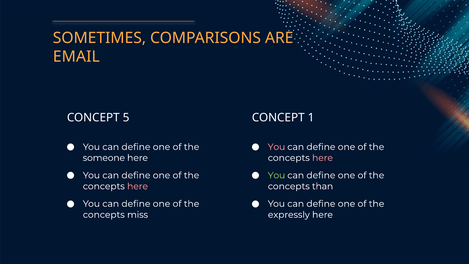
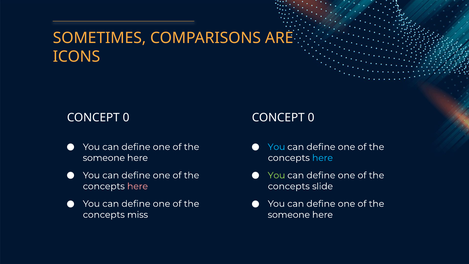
EMAIL: EMAIL -> ICONS (77, 57)
5: 5 -> 0 (126, 117)
1: 1 -> 0 (311, 117)
You colour: pink -> light blue (276, 147)
here colour: pink -> light blue (323, 158)
than: than -> slide (323, 186)
expressly: expressly -> someone (289, 215)
